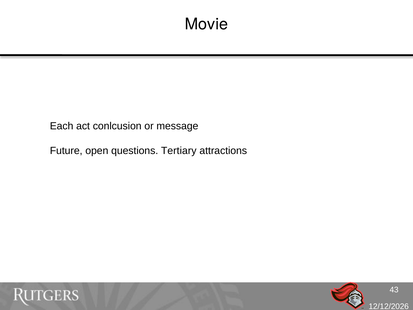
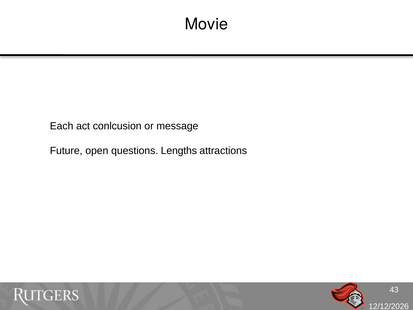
Tertiary: Tertiary -> Lengths (179, 151)
